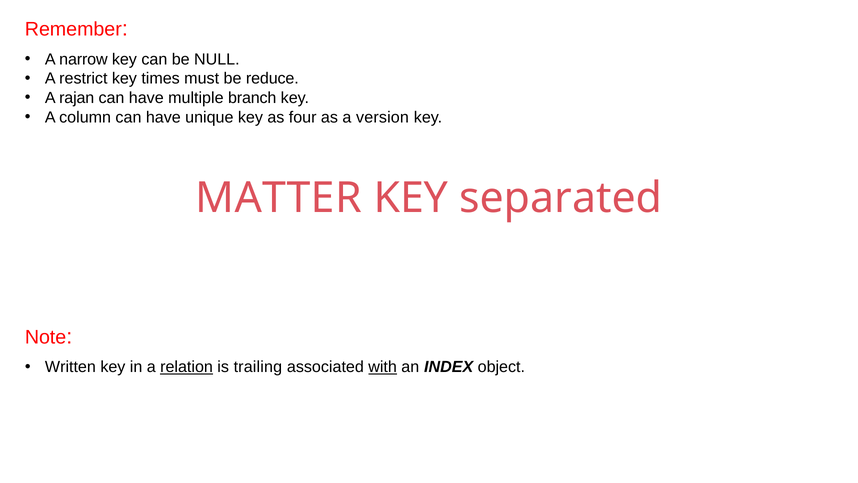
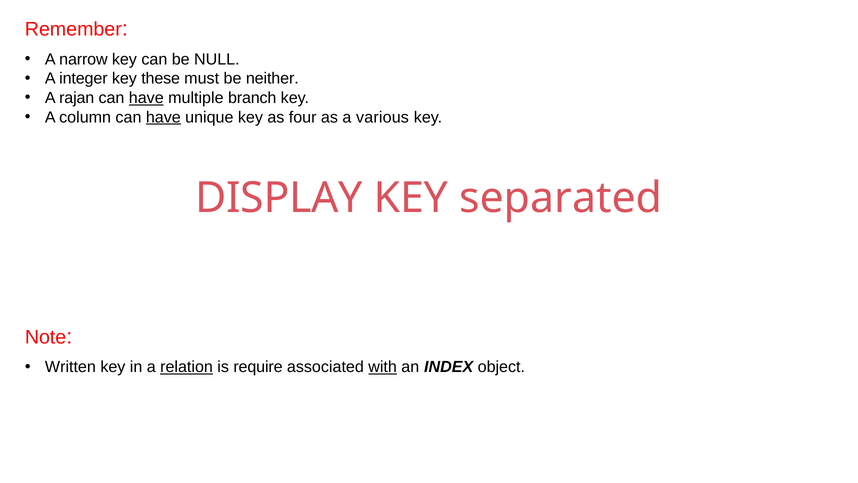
restrict: restrict -> integer (83, 79)
times: times -> these (161, 79)
reduce: reduce -> neither (272, 79)
have underline: none -> present (146, 98)
have underline: none -> present (163, 117)
version: version -> various (383, 117)
MATTER: MATTER -> DISPLAY (279, 198)
trailing: trailing -> require (258, 367)
